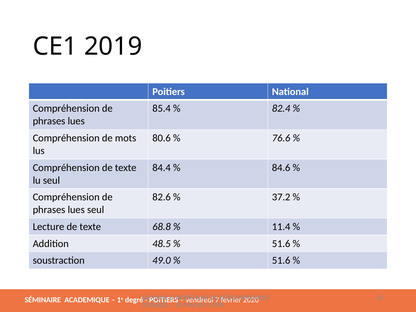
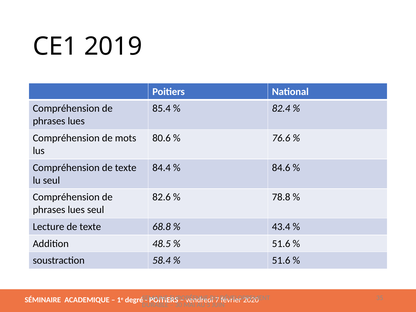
37.2: 37.2 -> 78.8 (281, 197)
11.4: 11.4 -> 43.4 (281, 227)
49.0: 49.0 -> 58.4 (162, 260)
